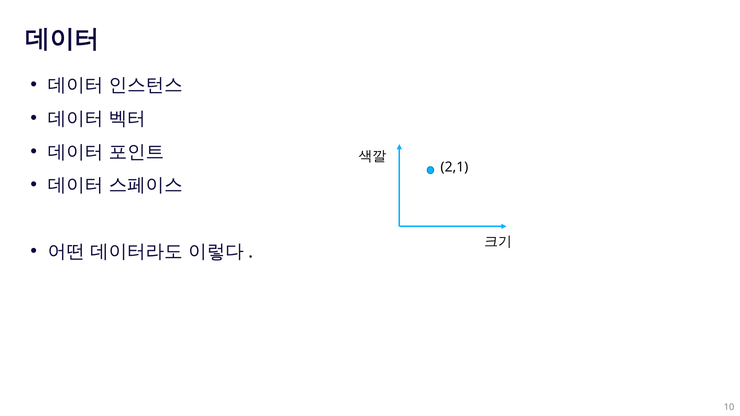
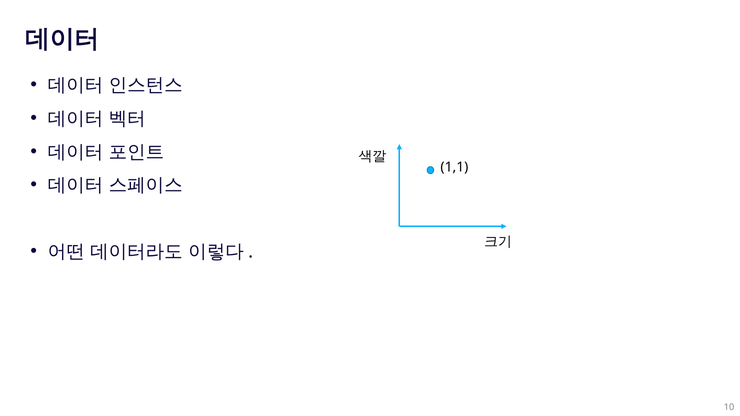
2,1: 2,1 -> 1,1 (454, 167)
